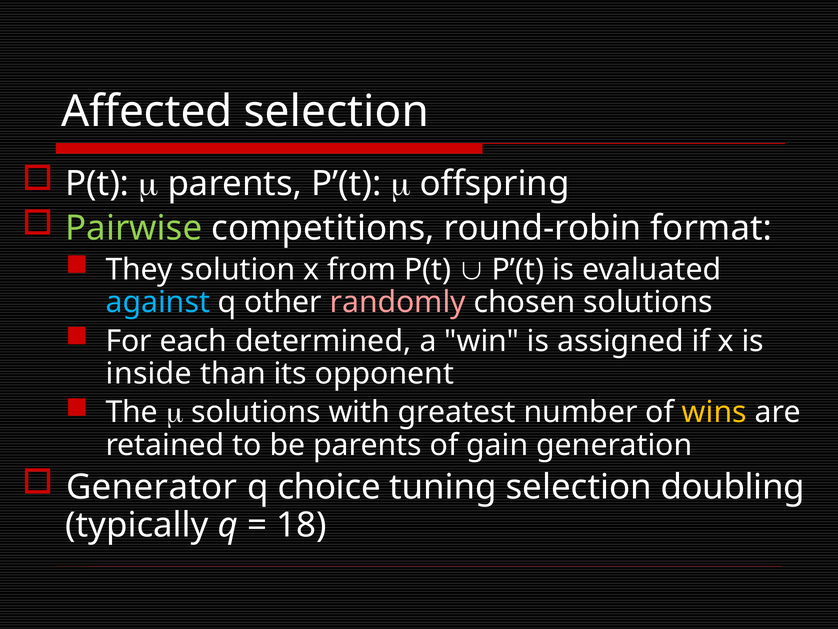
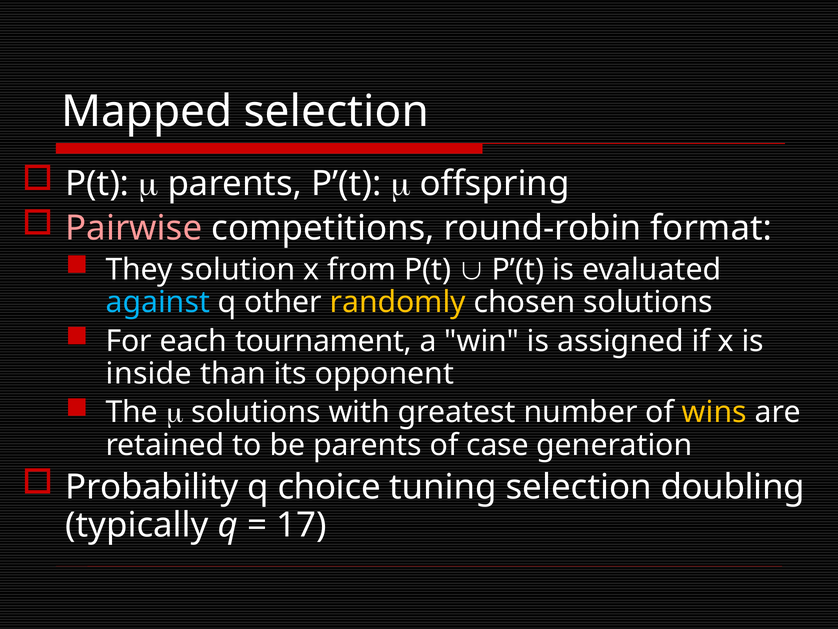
Affected: Affected -> Mapped (147, 112)
Pairwise colour: light green -> pink (134, 228)
randomly colour: pink -> yellow (398, 302)
determined: determined -> tournament (324, 341)
gain: gain -> case (497, 445)
Generator: Generator -> Probability (152, 487)
18: 18 -> 17 (301, 525)
